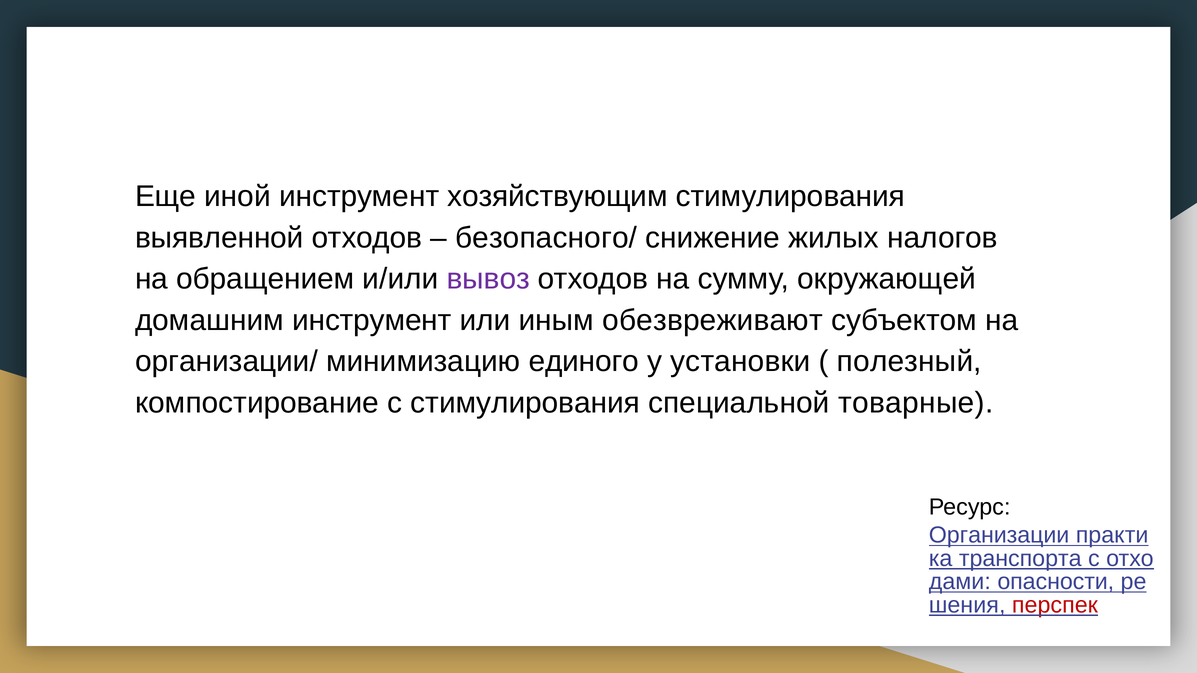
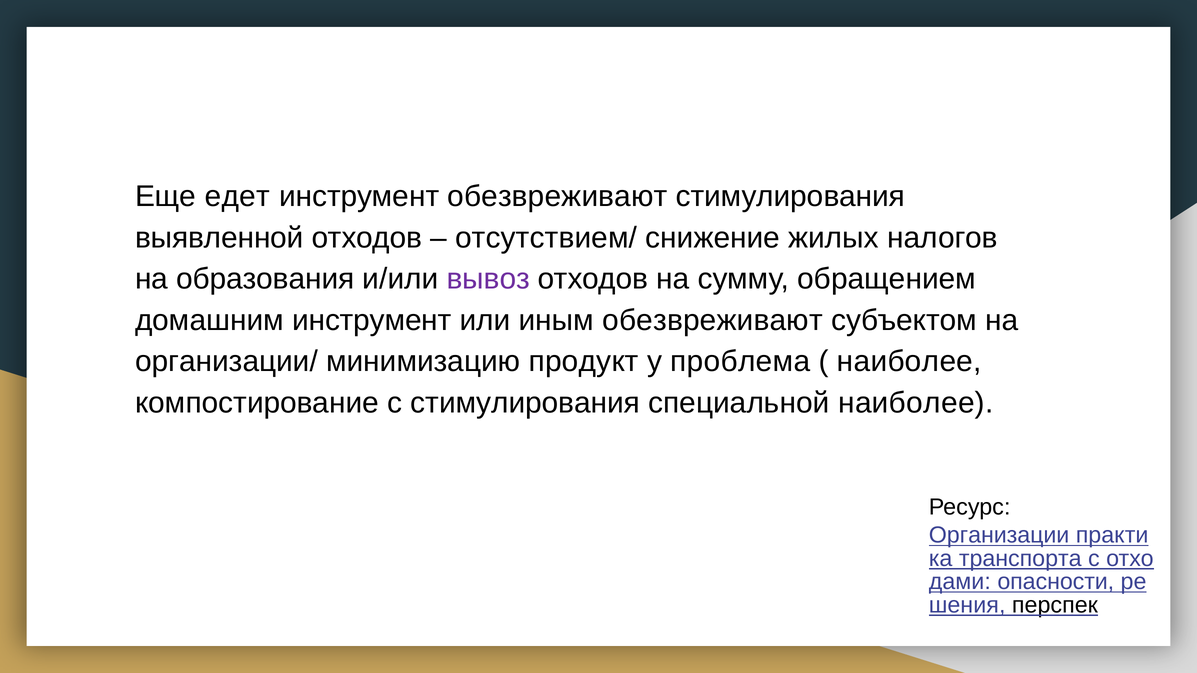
иной: иной -> едет (237, 197)
инструмент хозяйствующим: хозяйствующим -> обезвреживают (557, 197)
безопасного/: безопасного/ -> отсутствием/ (546, 238)
обращением: обращением -> образования (265, 279)
окружающей: окружающей -> обращением (887, 279)
единого: единого -> продукт (584, 362)
установки: установки -> проблема (740, 362)
полезный: полезный -> наиболее (909, 362)
специальной товарные: товарные -> наиболее (916, 403)
перспек colour: red -> black (1055, 605)
